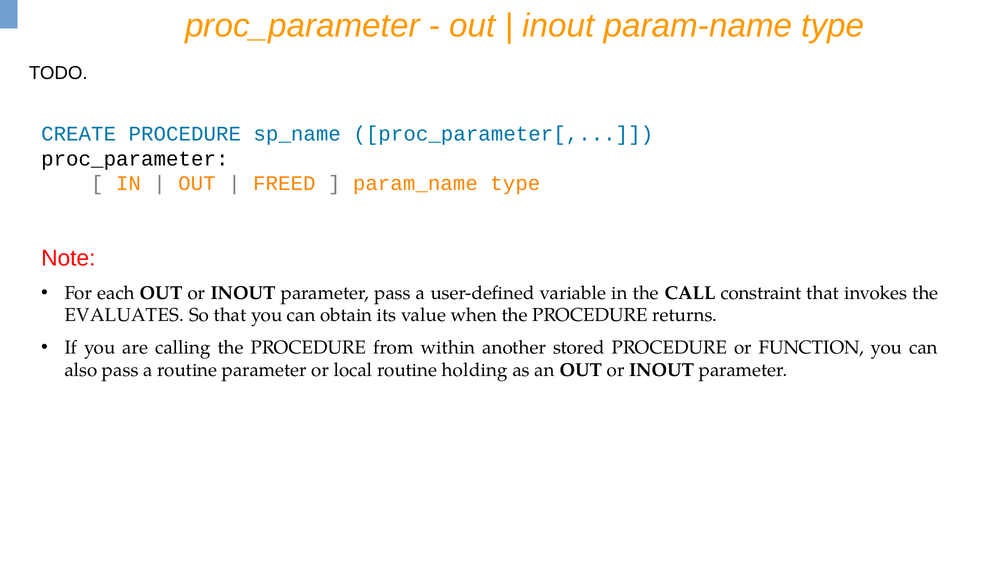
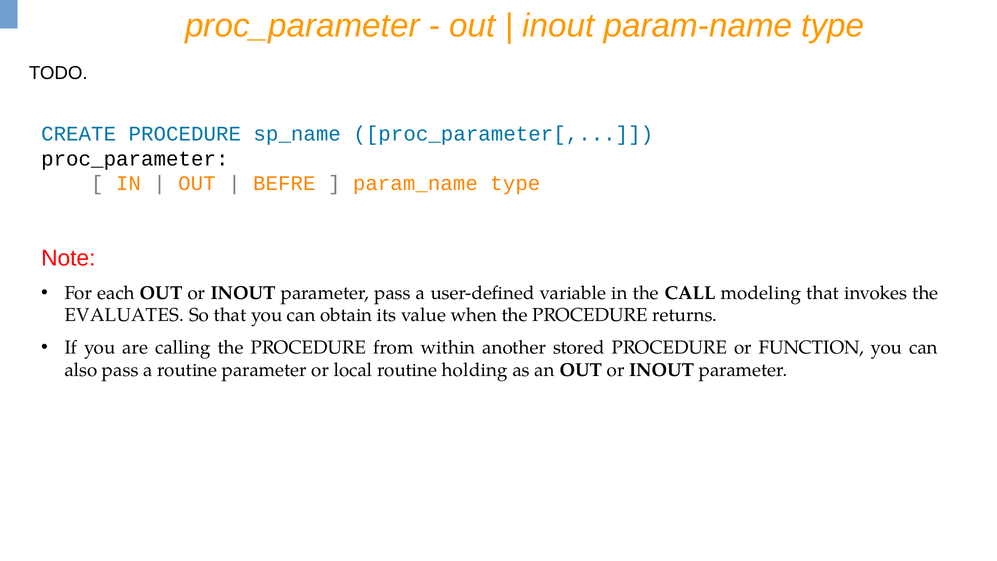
FREED: FREED -> BEFRE (284, 184)
constraint: constraint -> modeling (761, 293)
